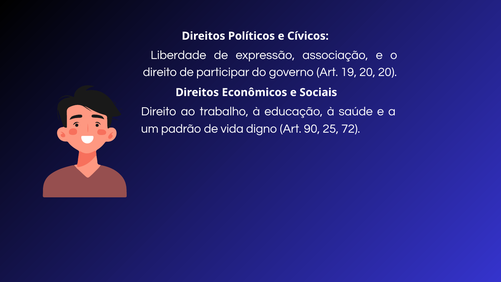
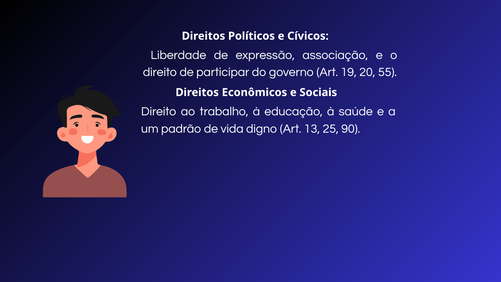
20 20: 20 -> 55 (387, 72)
90: 90 -> 13 (312, 129)
72: 72 -> 90 (351, 129)
